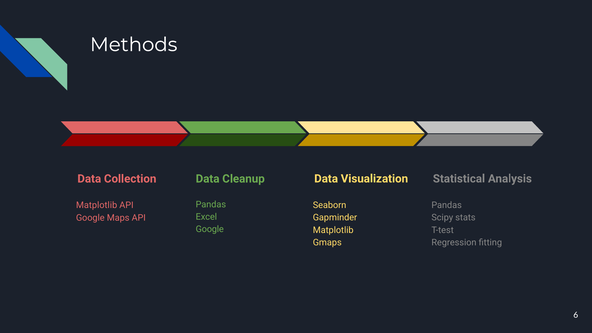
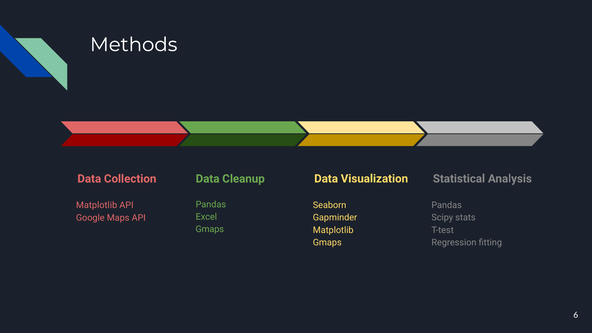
Google: Google -> Gmaps (210, 229)
